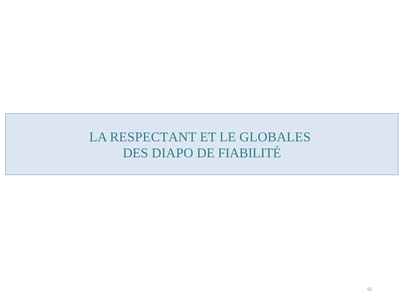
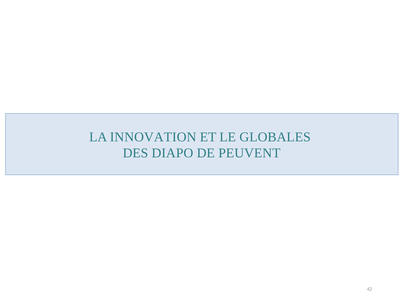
RESPECTANT: RESPECTANT -> INNOVATION (153, 137)
FIABILITÉ: FIABILITÉ -> PEUVENT (249, 153)
